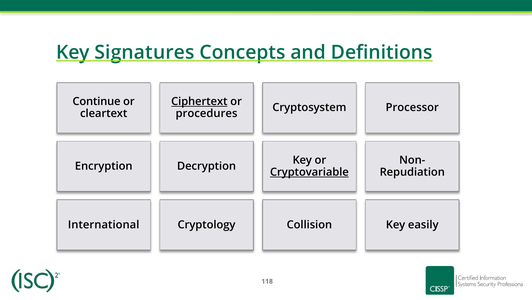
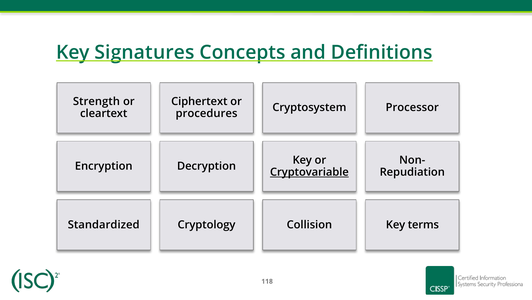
Continue: Continue -> Strength (96, 101)
Ciphertext underline: present -> none (199, 101)
International: International -> Standardized (104, 224)
easily: easily -> terms (423, 224)
